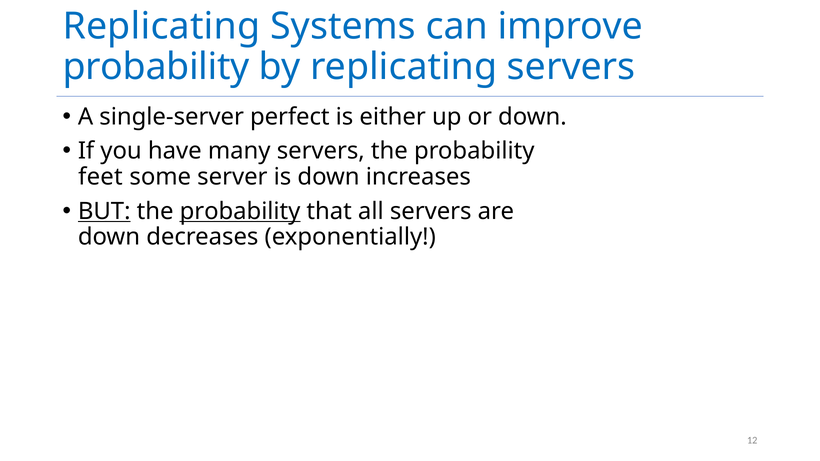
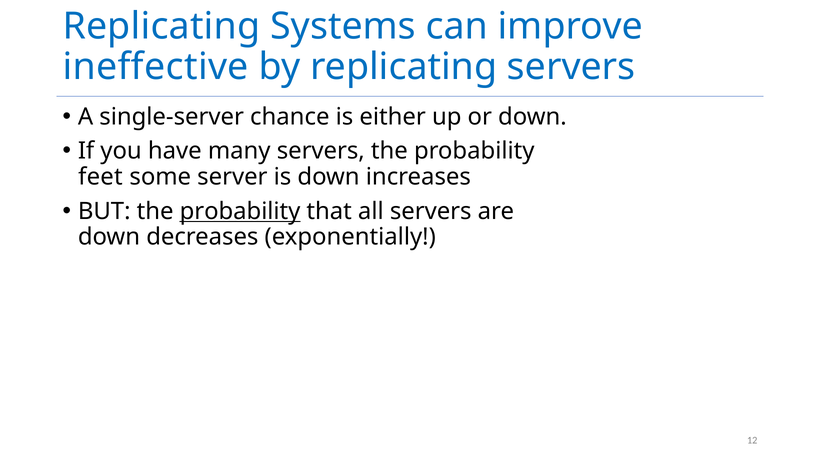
probability: probability -> ineffective (156, 67)
perfect: perfect -> chance (290, 117)
BUT underline: present -> none (104, 211)
